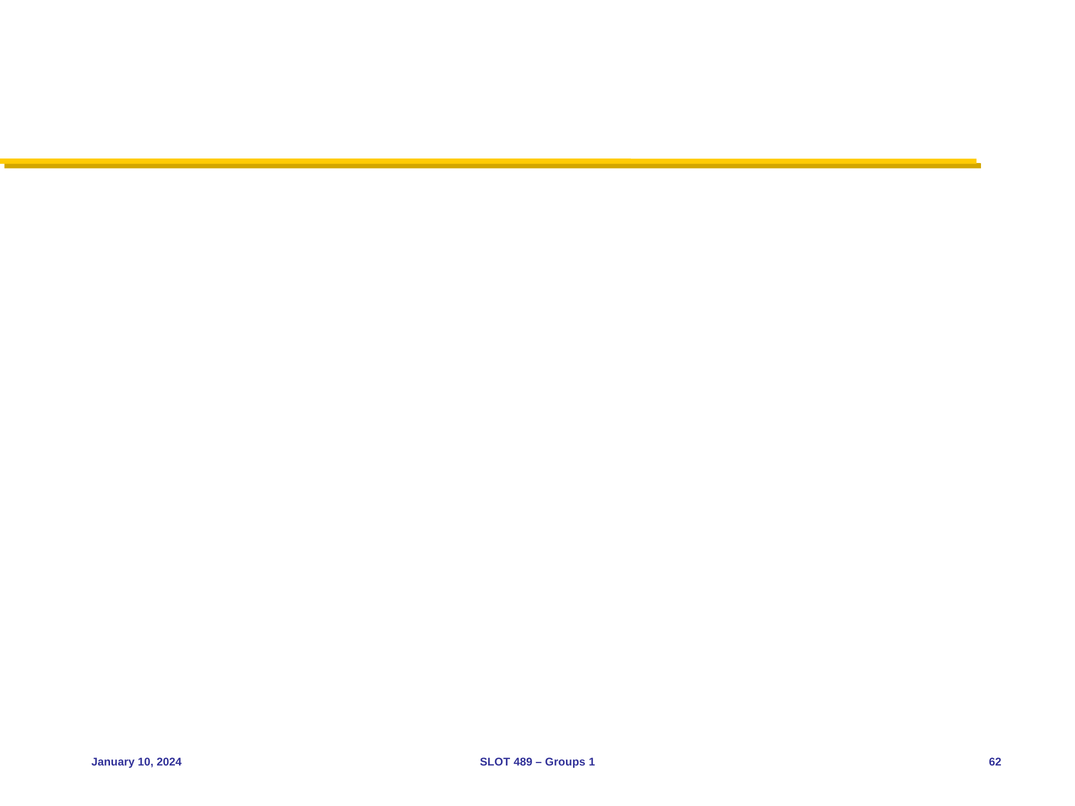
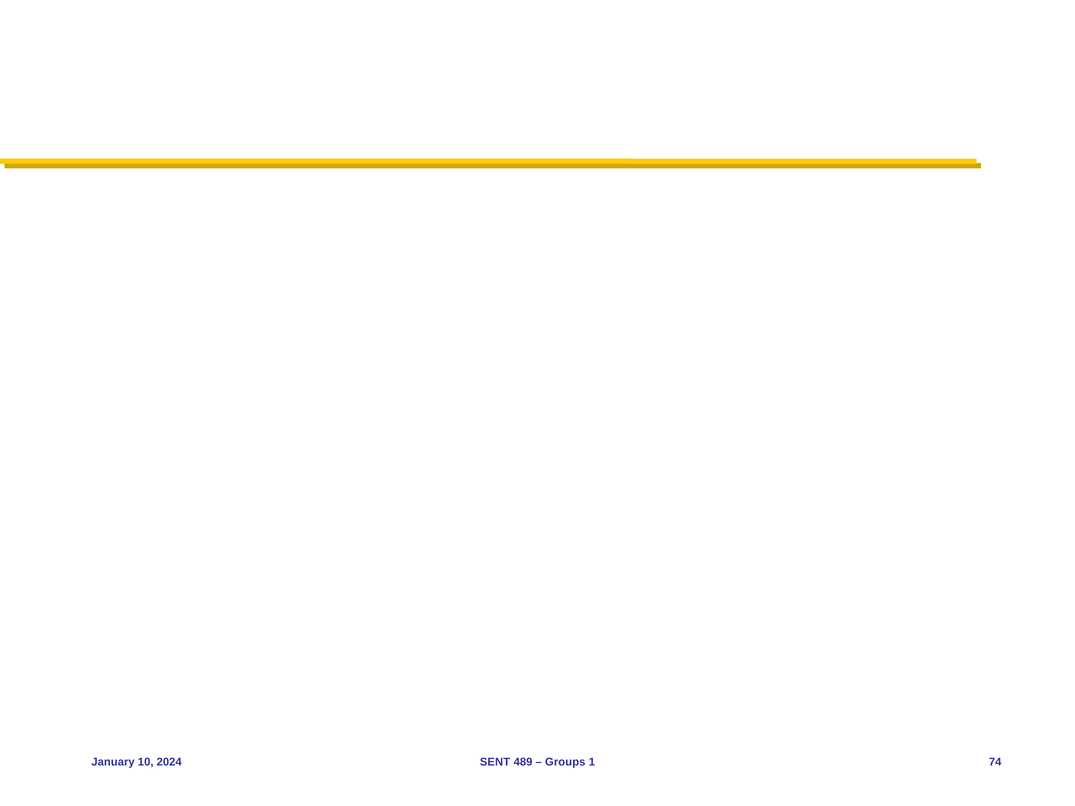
SLOT: SLOT -> SENT (495, 762)
62: 62 -> 74 (995, 762)
